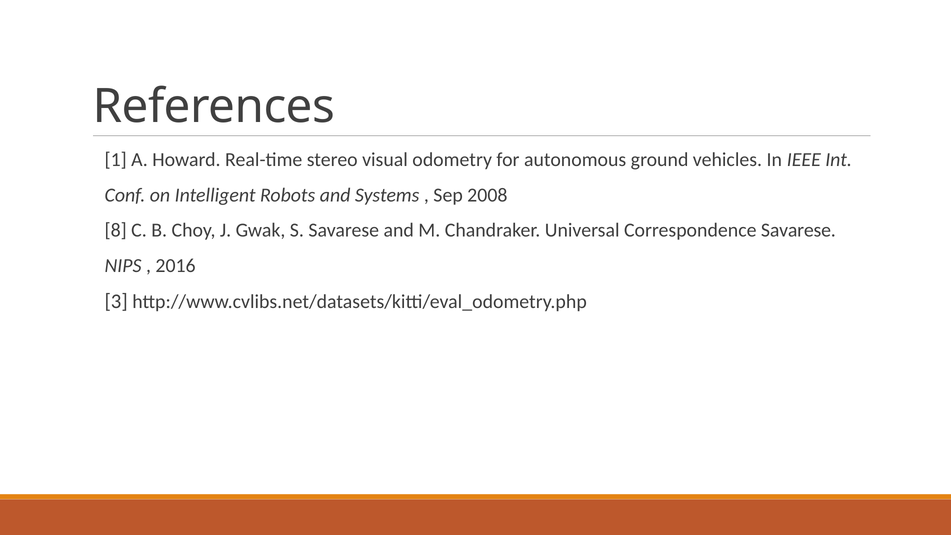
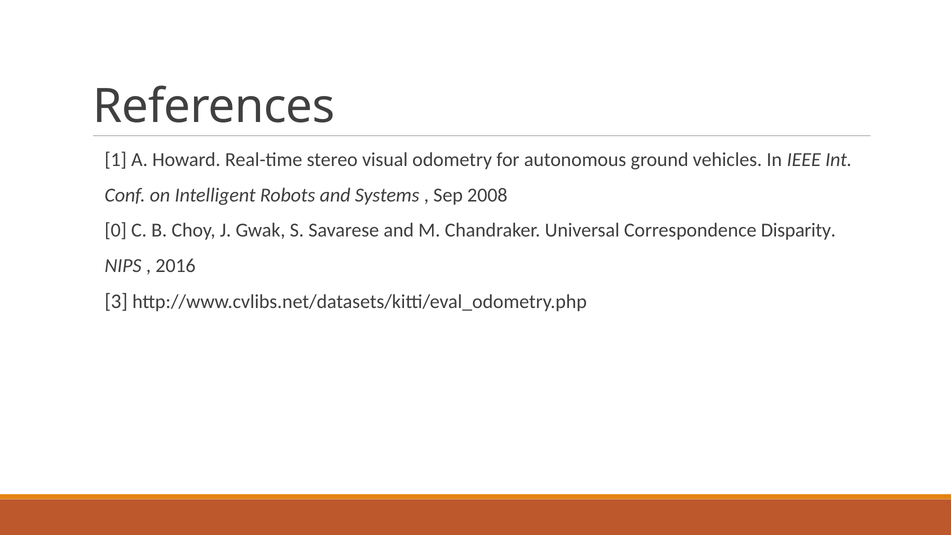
8: 8 -> 0 (116, 230)
Correspondence Savarese: Savarese -> Disparity (798, 230)
